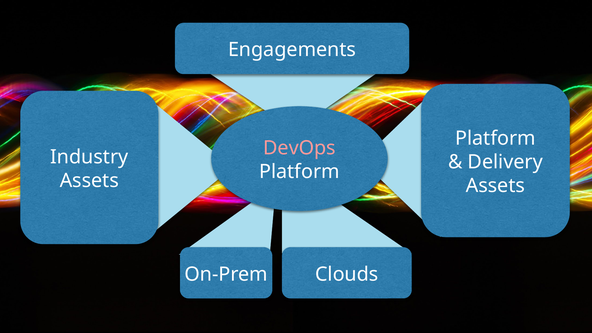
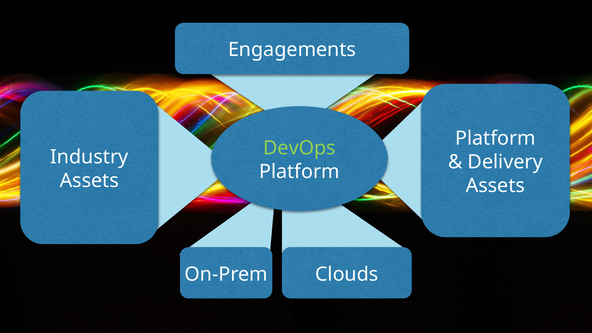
DevOps colour: pink -> light green (299, 148)
